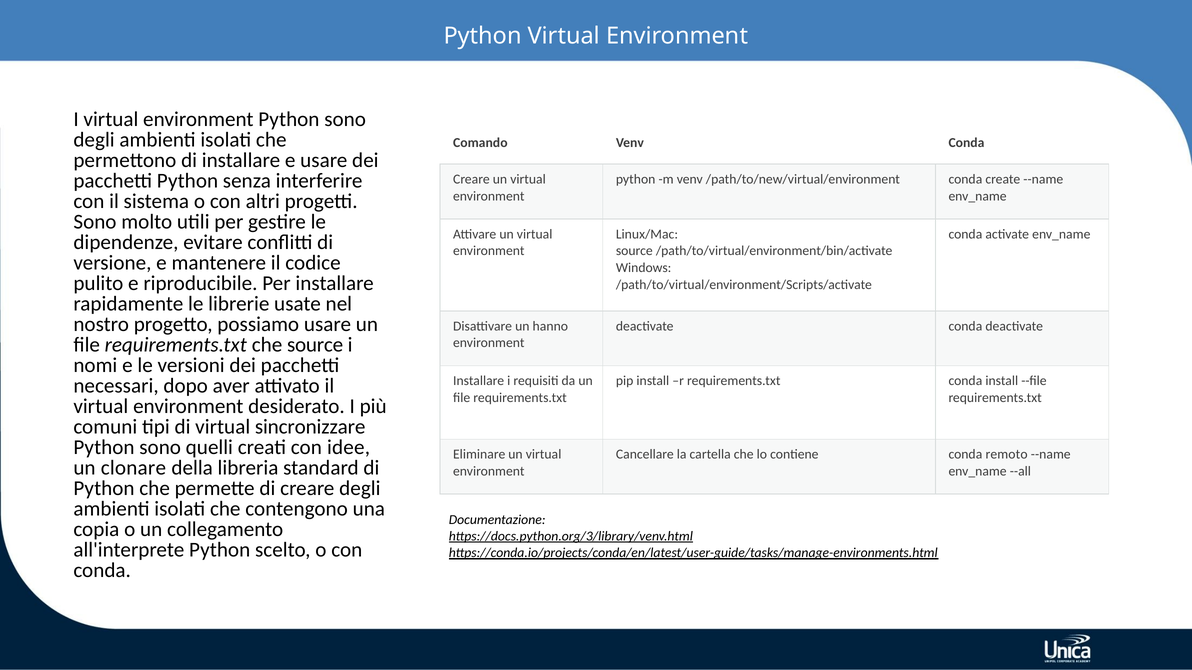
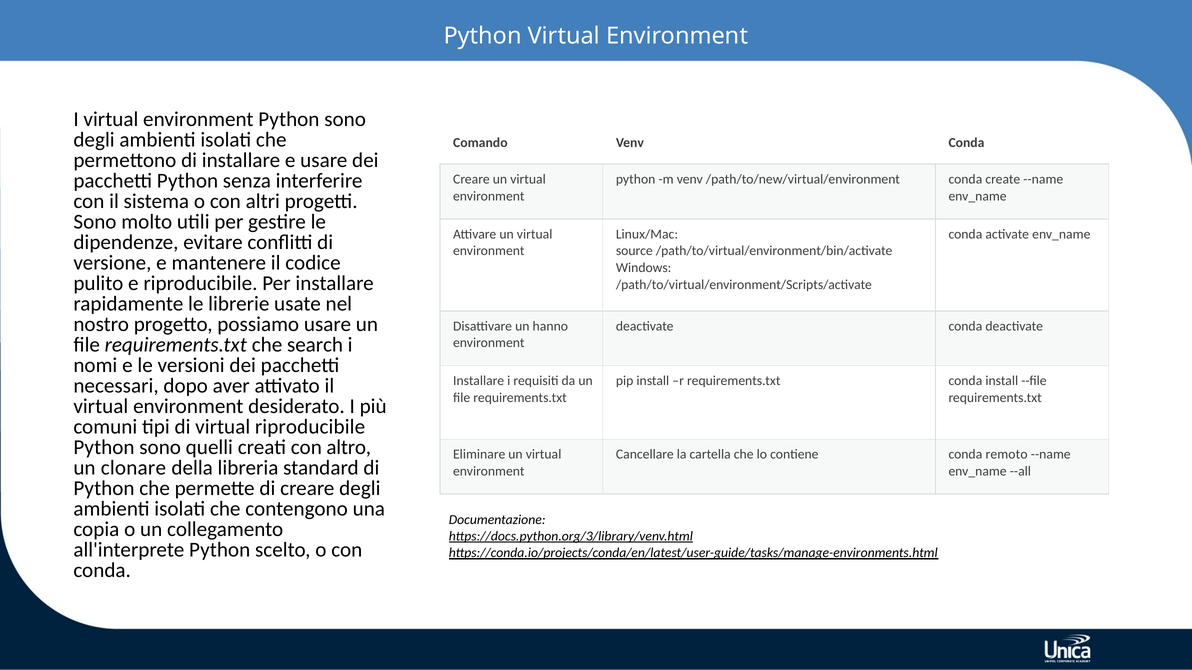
che source: source -> search (315, 345)
virtual sincronizzare: sincronizzare -> riproducibile (310, 427)
idee: idee -> altro (349, 448)
